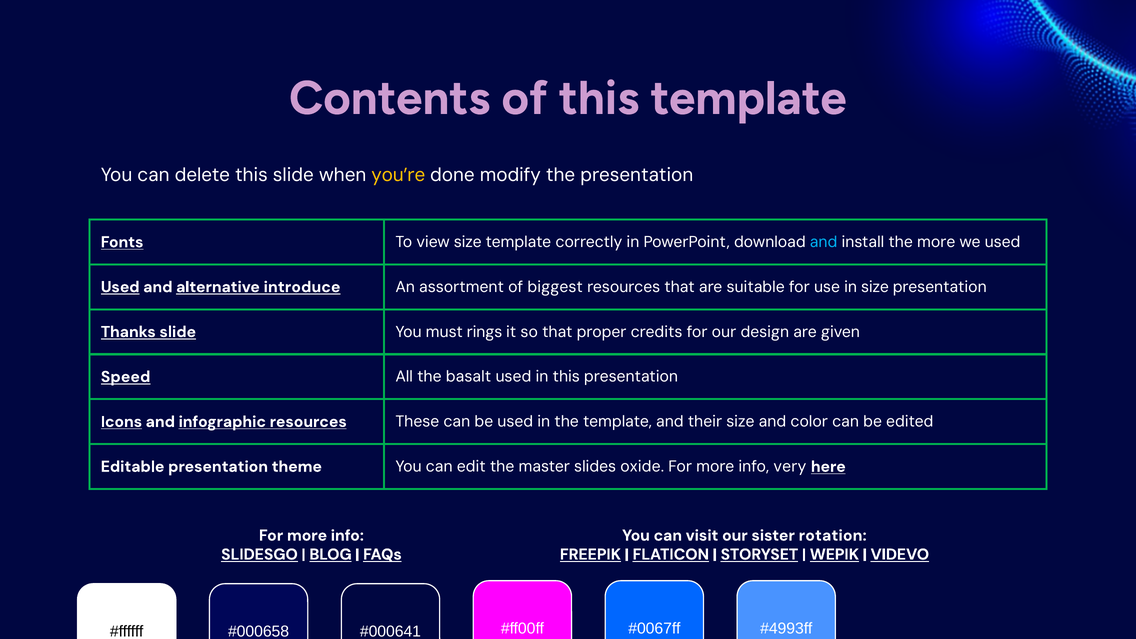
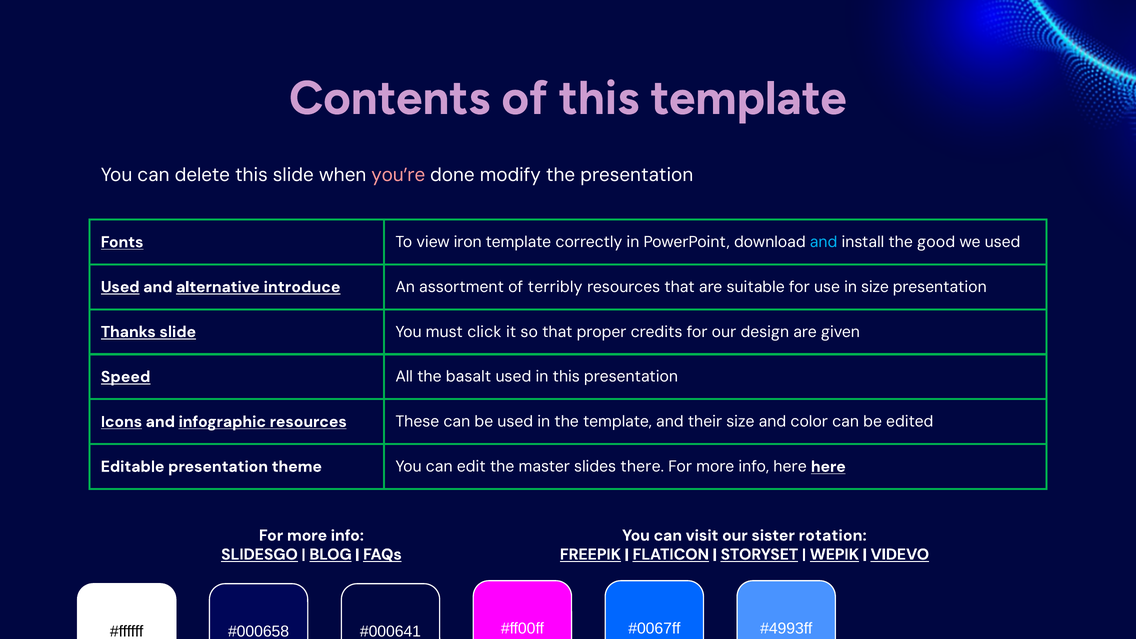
you’re colour: yellow -> pink (398, 175)
view size: size -> iron (468, 242)
the more: more -> good (936, 242)
biggest: biggest -> terribly (555, 287)
rings: rings -> click (484, 332)
oxide: oxide -> there (642, 467)
info very: very -> here (790, 467)
